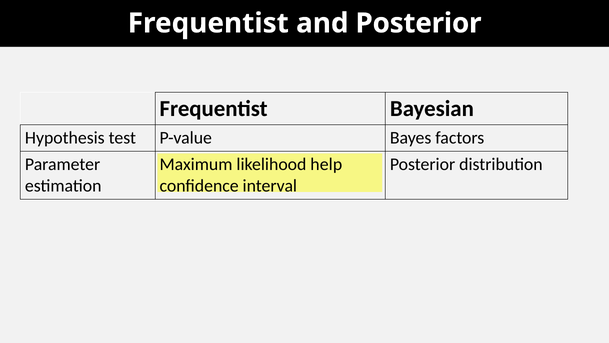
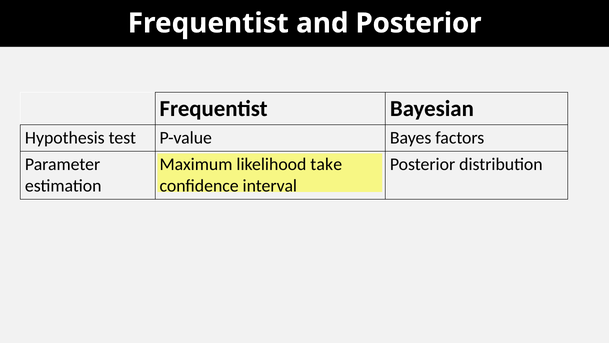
help: help -> take (326, 164)
